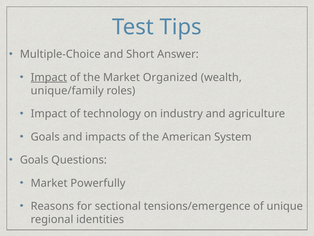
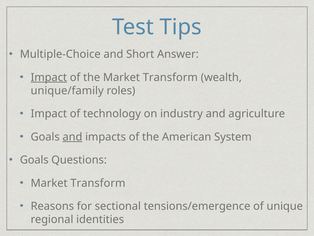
the Market Organized: Organized -> Transform (170, 77)
and underline: none -> present (72, 137)
Powerfully: Powerfully -> Transform (98, 183)
